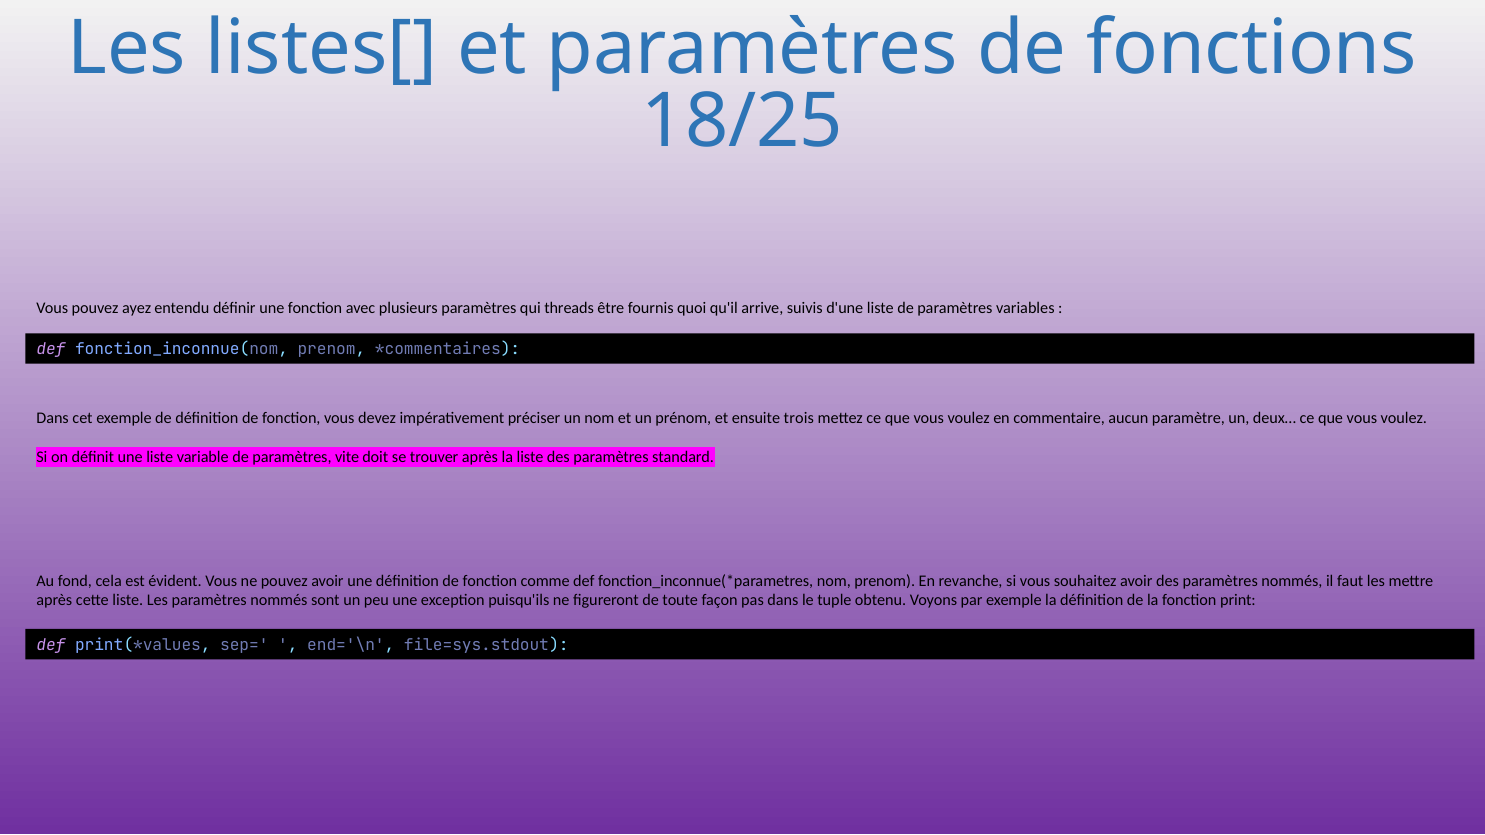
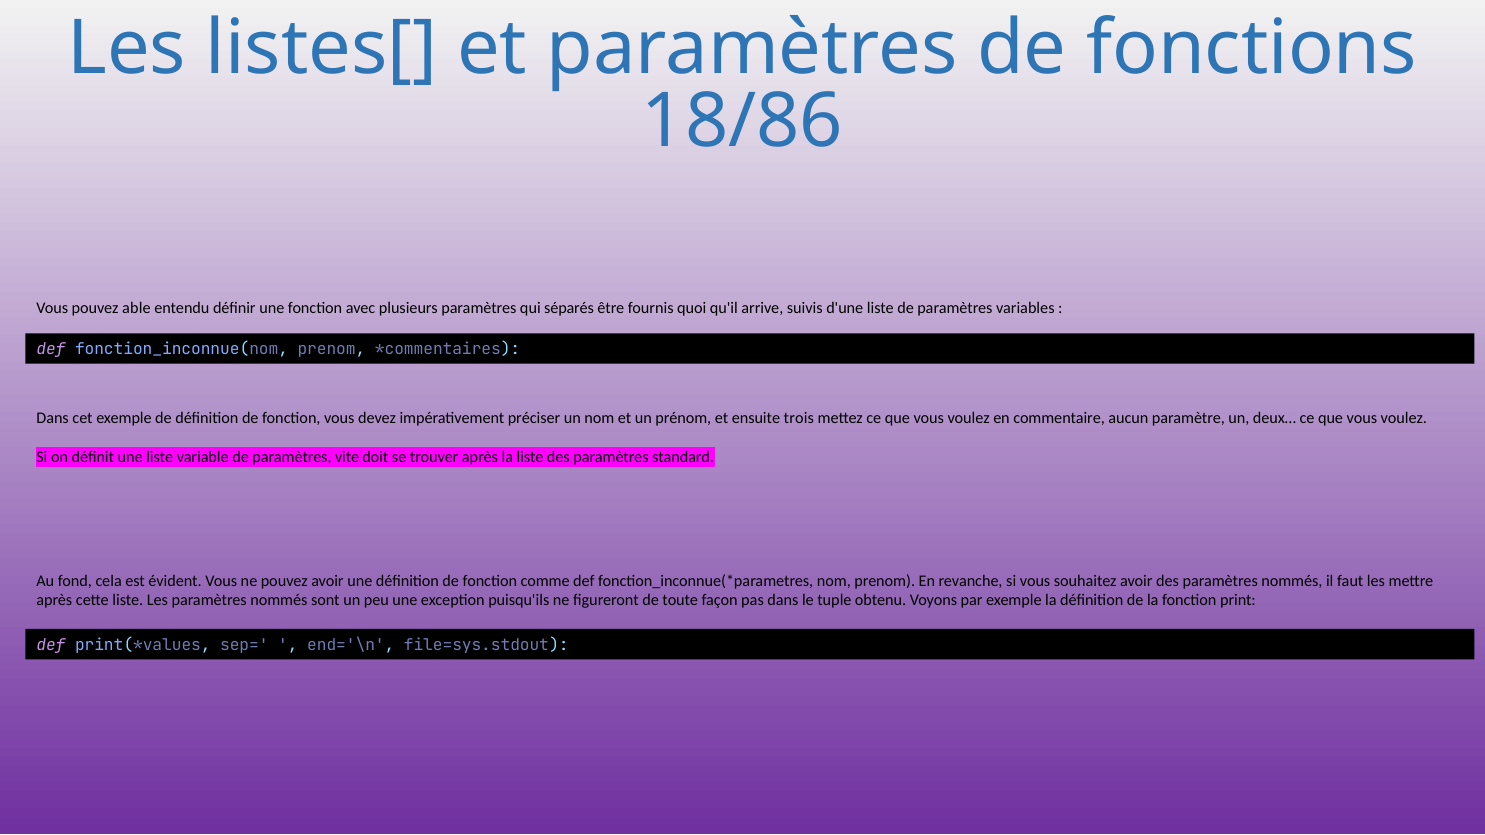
18/25: 18/25 -> 18/86 (743, 122)
ayez: ayez -> able (136, 308)
threads: threads -> séparés (569, 308)
